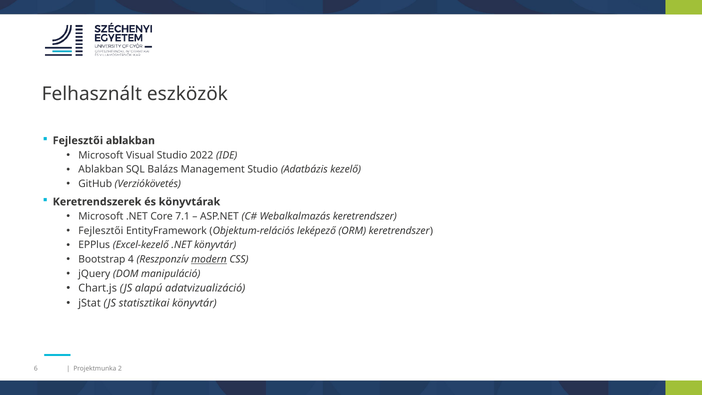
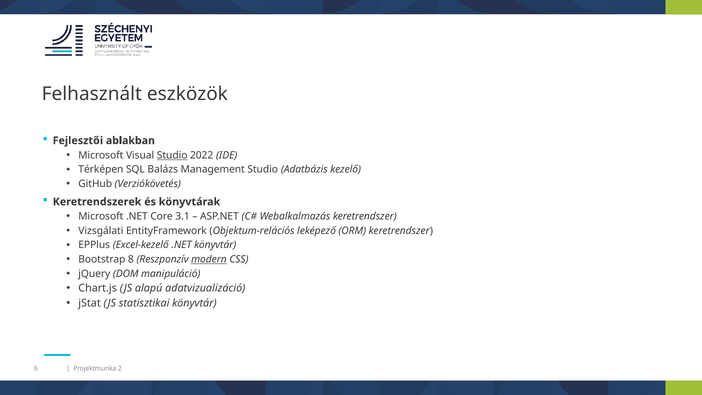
Studio underline: none -> present (172, 155)
Ablakban: Ablakban -> Térképen (101, 169)
7.1: 7.1 -> 3.1 (183, 216)
Fejlesztői: Fejlesztői -> Vizsgálati (101, 231)
4: 4 -> 8 (131, 259)
